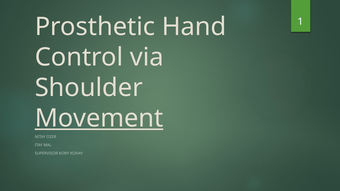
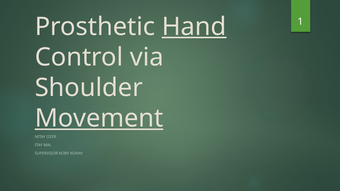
Hand underline: none -> present (194, 27)
